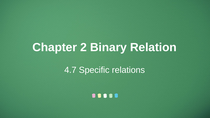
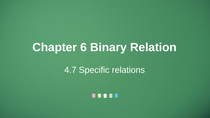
2: 2 -> 6 (84, 47)
